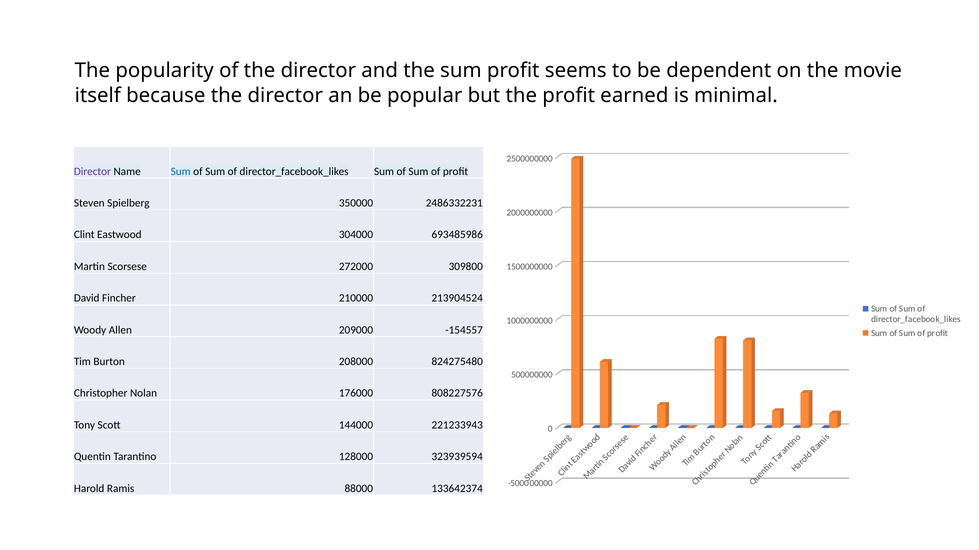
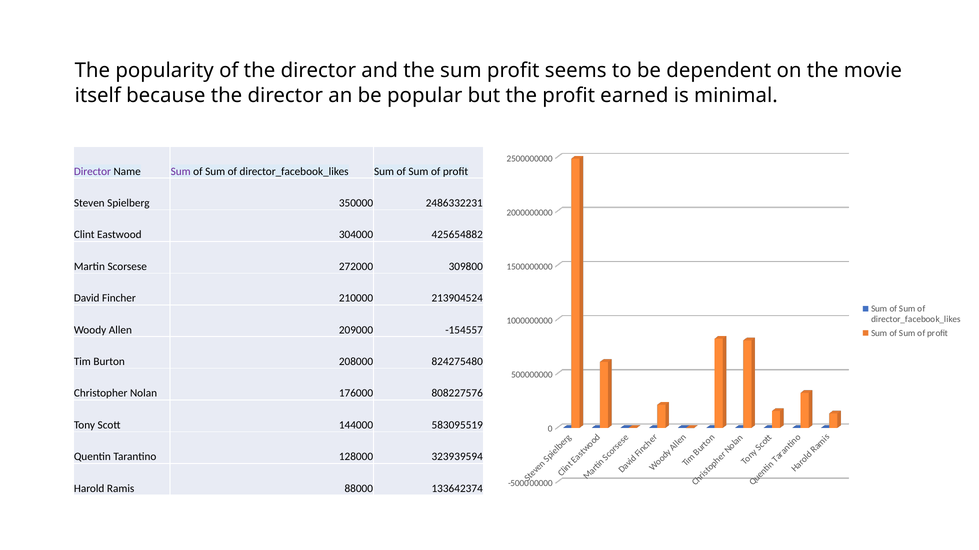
Sum colour: blue -> purple (181, 172)
693485986: 693485986 -> 425654882 (457, 235)
221233943: 221233943 -> 583095519 (457, 425)
